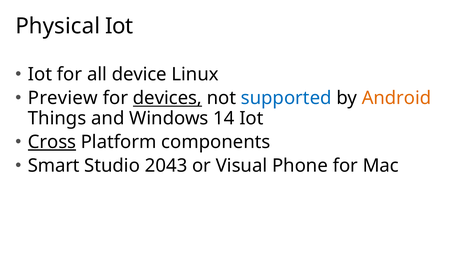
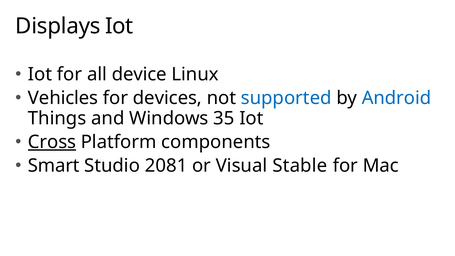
Physical: Physical -> Displays (58, 26)
Preview: Preview -> Vehicles (63, 98)
devices underline: present -> none (167, 98)
Android colour: orange -> blue (396, 98)
14: 14 -> 35 (224, 118)
2043: 2043 -> 2081 (166, 166)
Phone: Phone -> Stable (300, 166)
